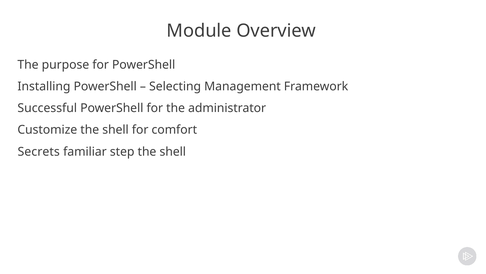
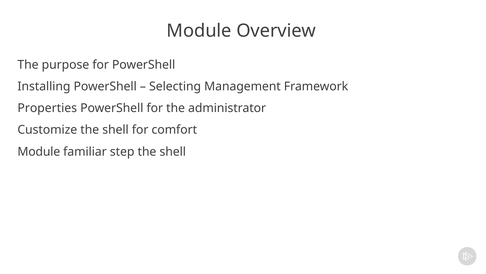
Successful: Successful -> Properties (47, 108)
Secrets: Secrets -> Module (39, 151)
